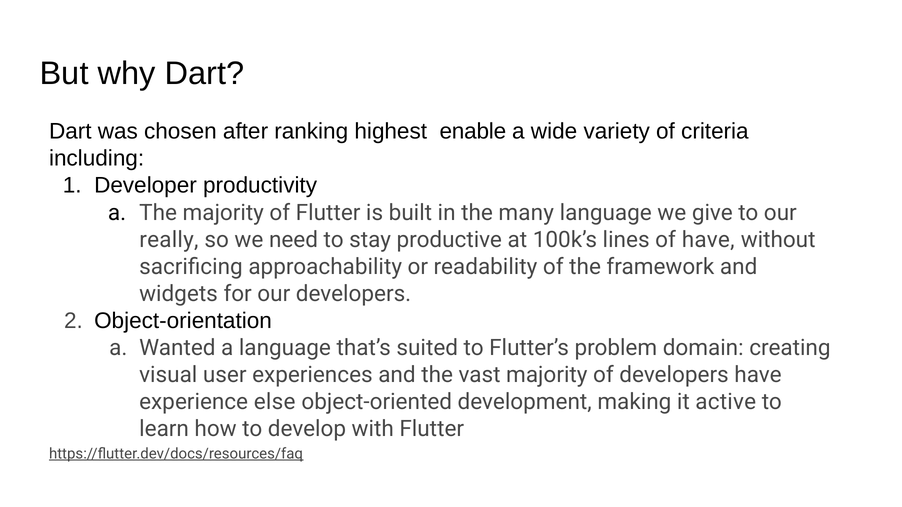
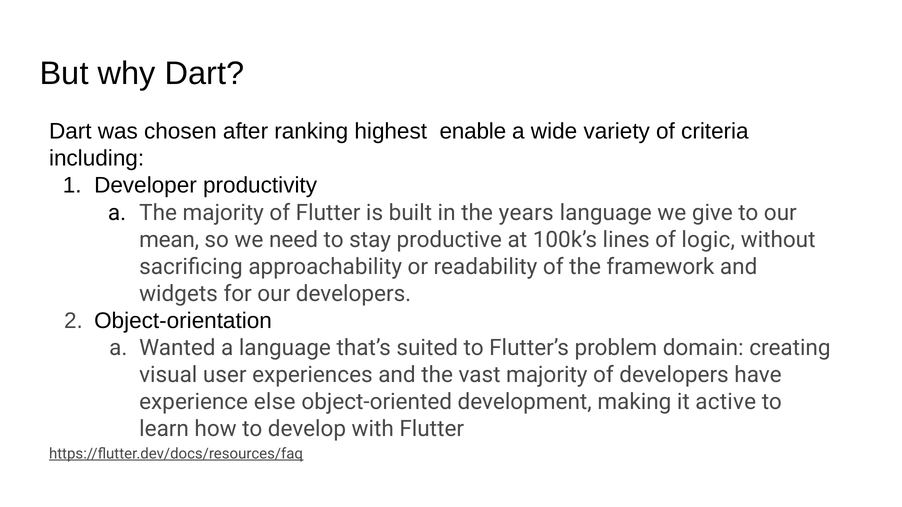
many: many -> years (526, 213)
really: really -> mean (169, 240)
of have: have -> logic (708, 240)
